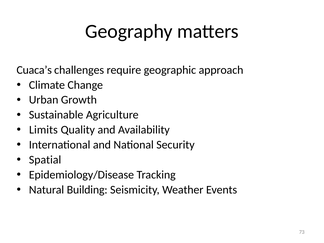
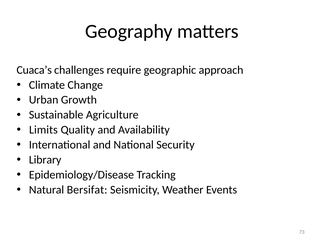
Spatial: Spatial -> Library (45, 160)
Building: Building -> Bersifat (87, 190)
